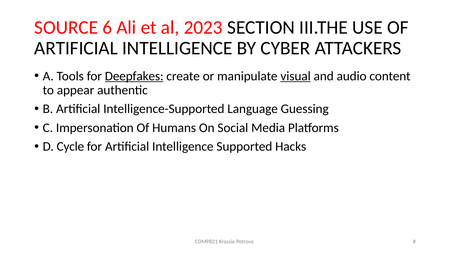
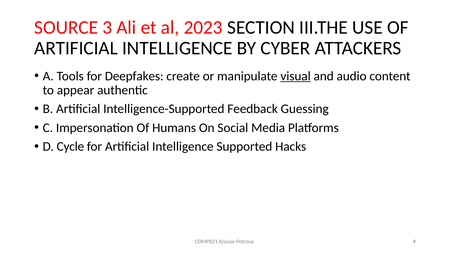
6: 6 -> 3 (107, 27)
Deepfakes underline: present -> none (134, 76)
Language: Language -> Feedback (253, 109)
